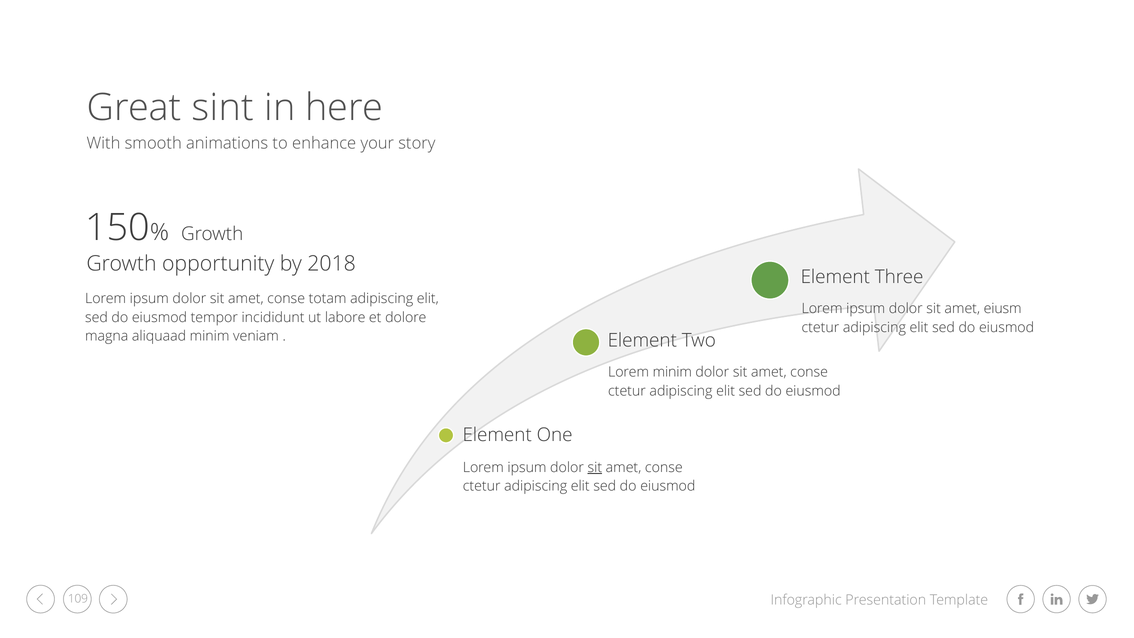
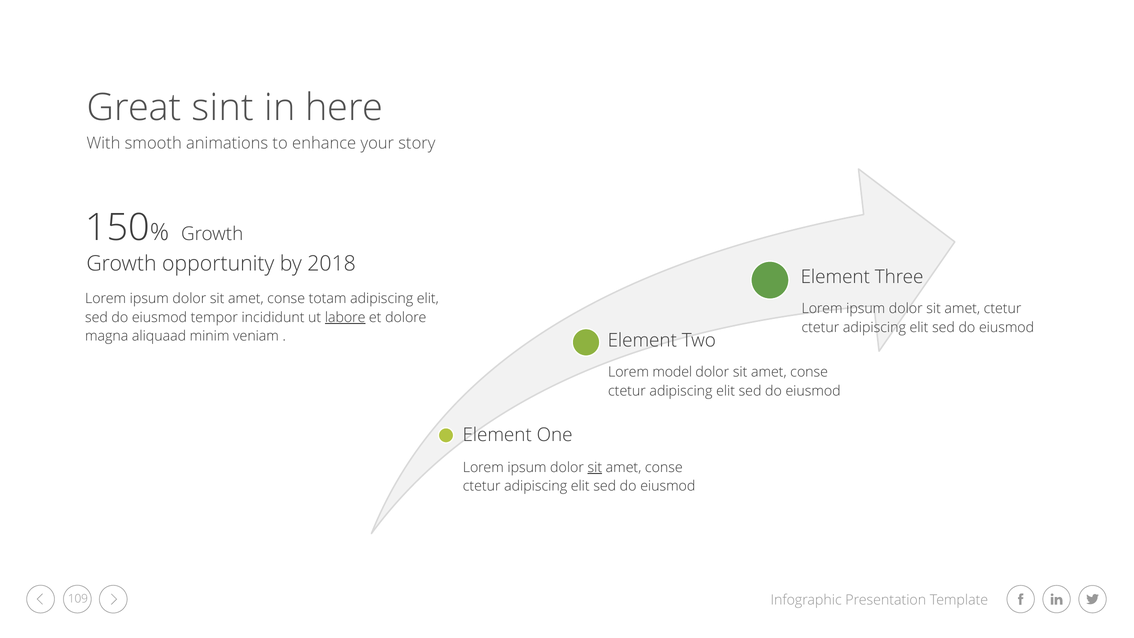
amet eiusm: eiusm -> ctetur (1003, 309)
labore underline: none -> present (345, 317)
Lorem minim: minim -> model (672, 372)
